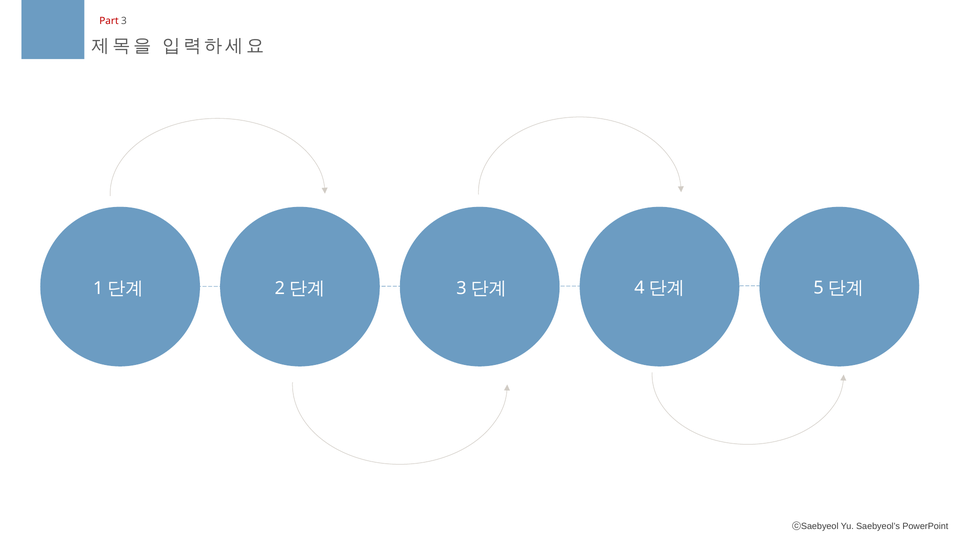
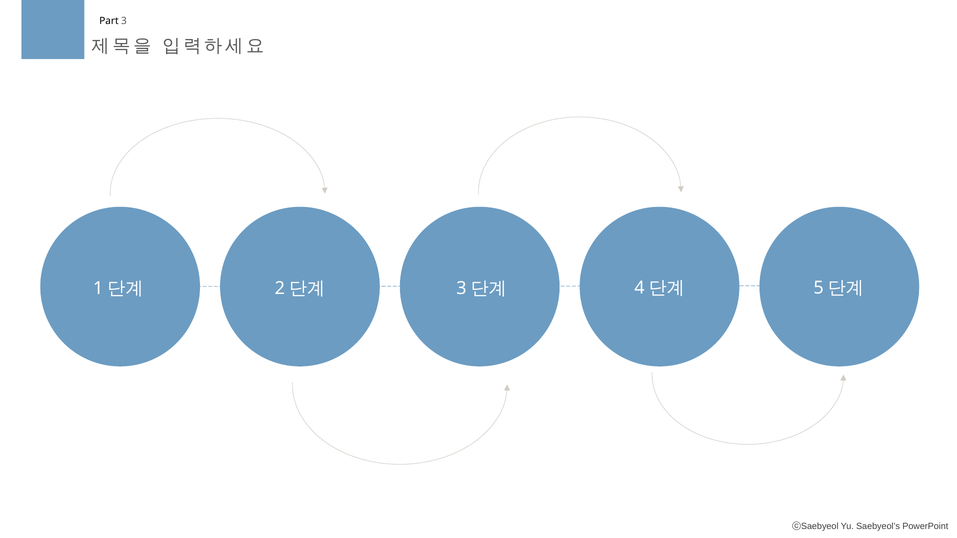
Part colour: red -> black (109, 21)
